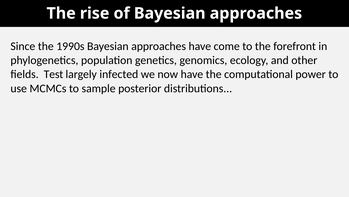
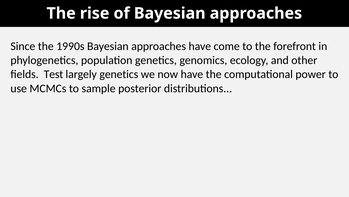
largely infected: infected -> genetics (119, 74)
